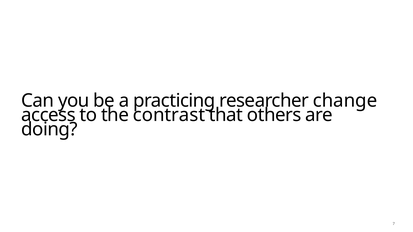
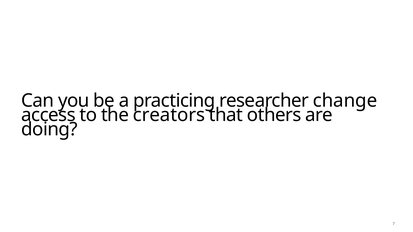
contrast: contrast -> creators (169, 115)
